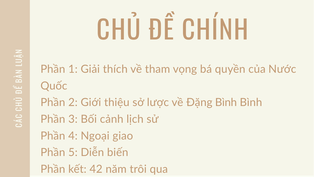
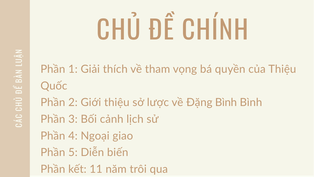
của Nước: Nước -> Thiệu (282, 69)
42: 42 -> 11 (96, 169)
